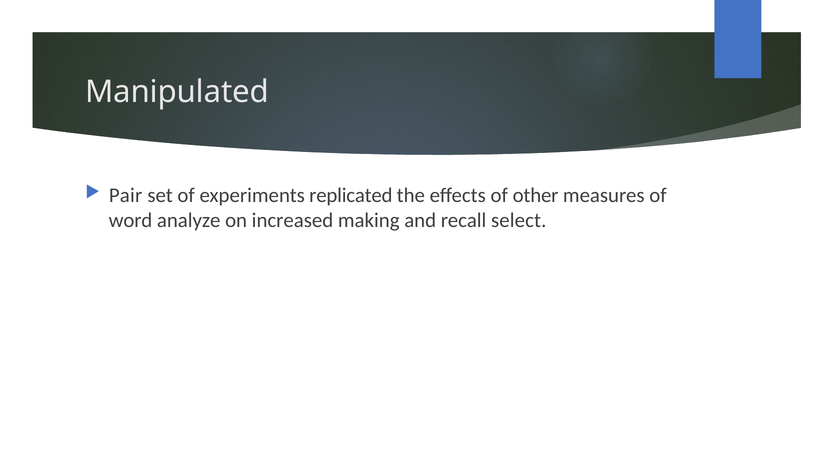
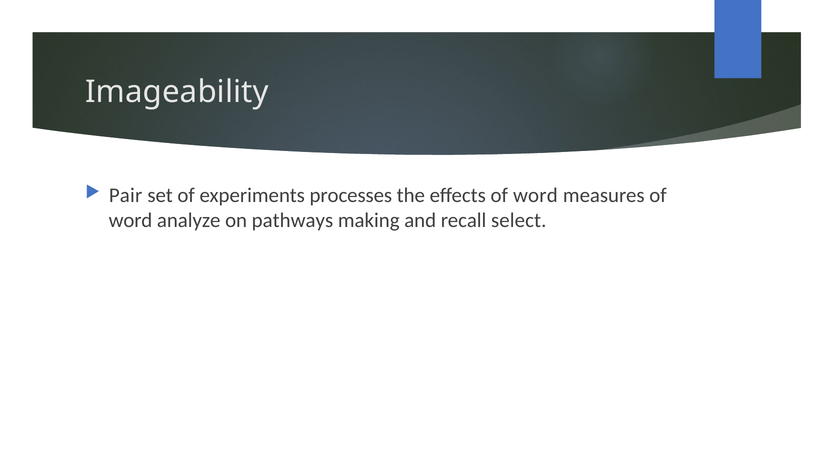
Manipulated: Manipulated -> Imageability (177, 92)
replicated: replicated -> processes (351, 195)
effects of other: other -> word (535, 195)
increased: increased -> pathways (292, 220)
